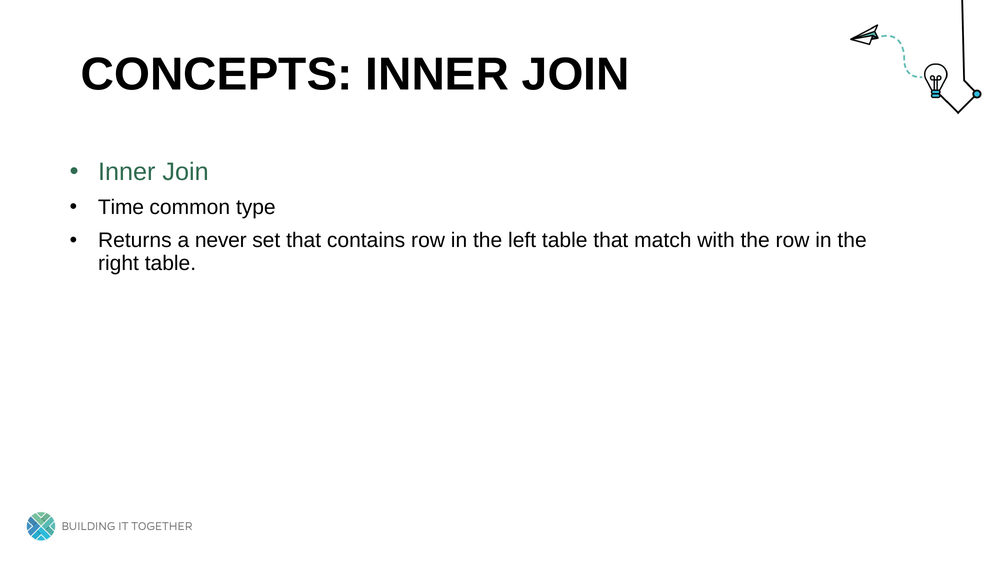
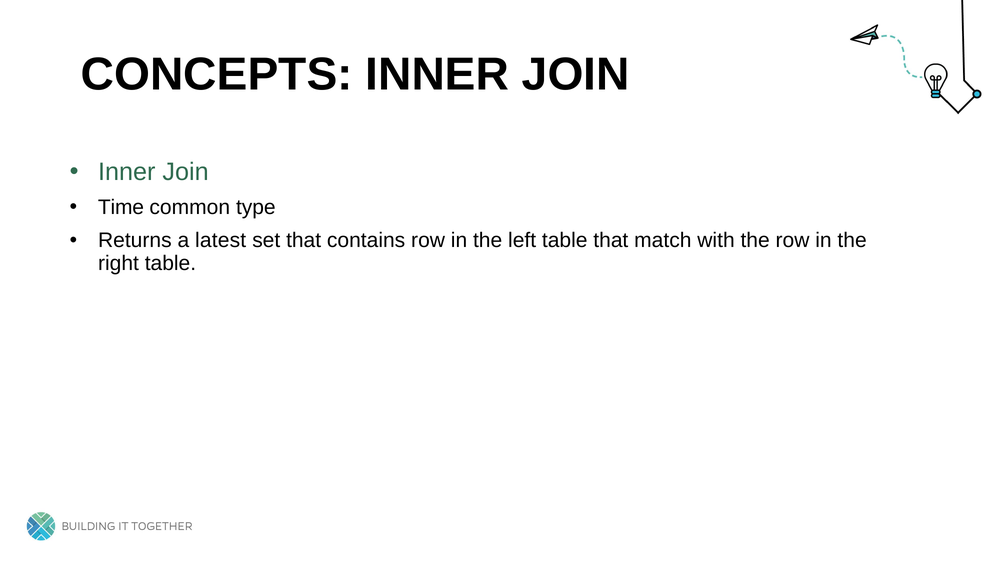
never: never -> latest (221, 240)
